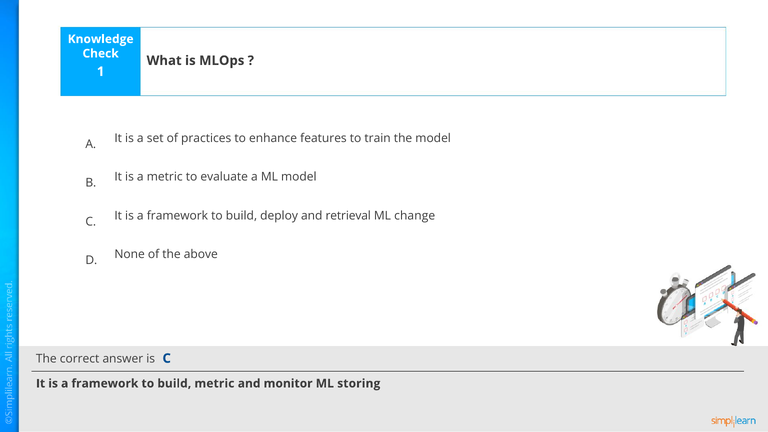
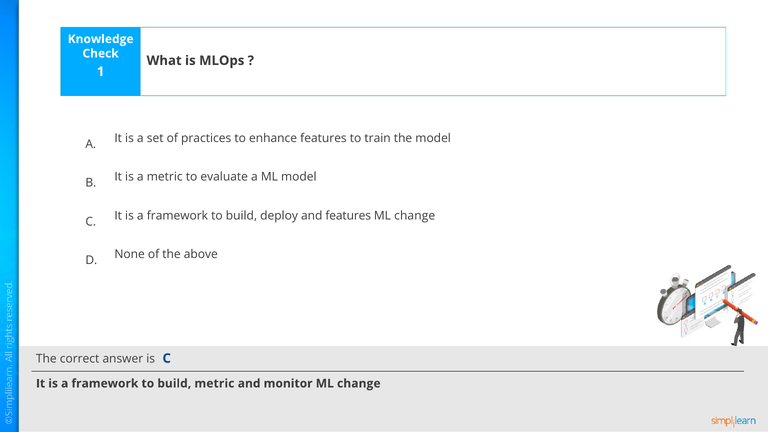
and retrieval: retrieval -> features (348, 216)
monitor ML storing: storing -> change (359, 383)
